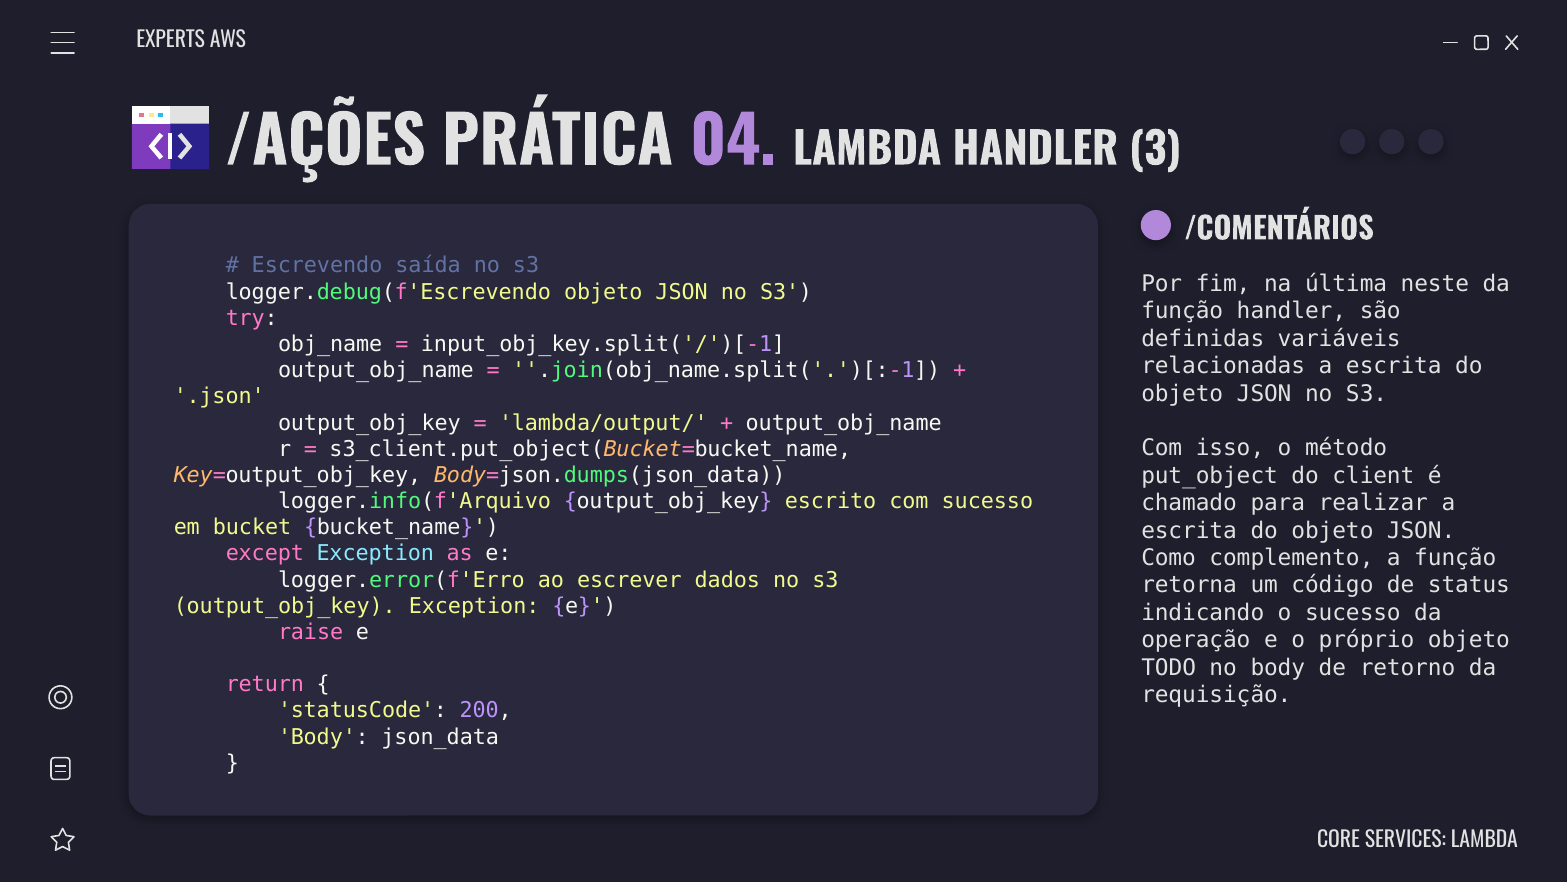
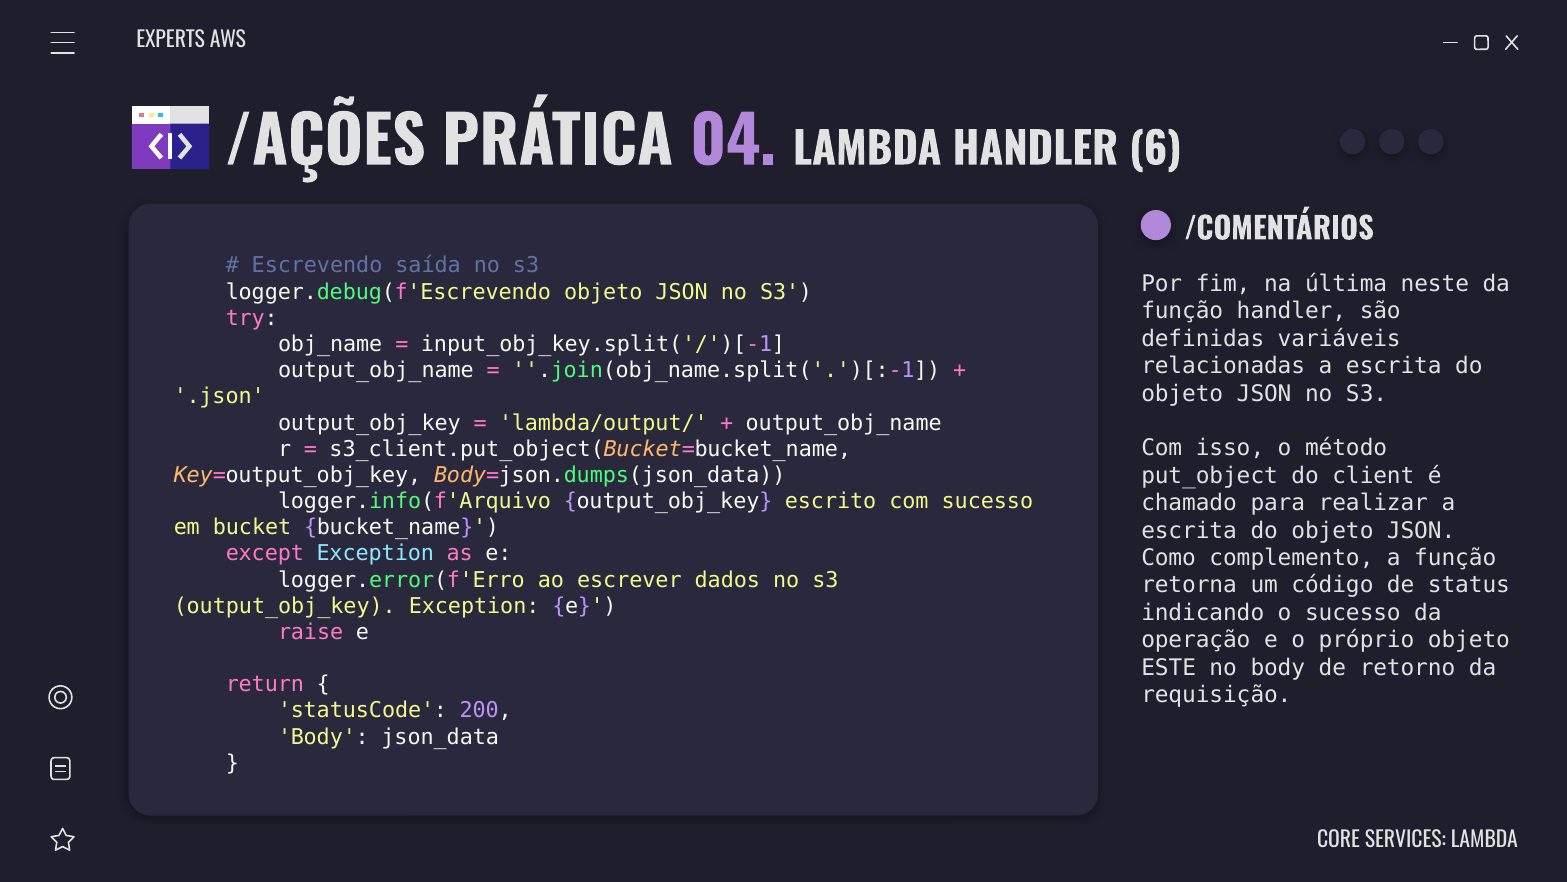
3: 3 -> 6 (1155, 150)
TODO: TODO -> ESTE (1169, 667)
